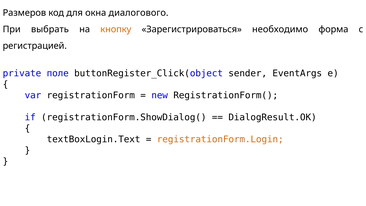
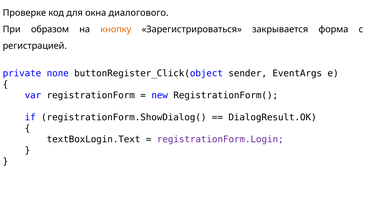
Размеров: Размеров -> Проверке (24, 13)
выбрать: выбрать -> образом (50, 29)
необходимо: необходимо -> закрывается (280, 29)
registrationForm.Login colour: orange -> purple (220, 139)
